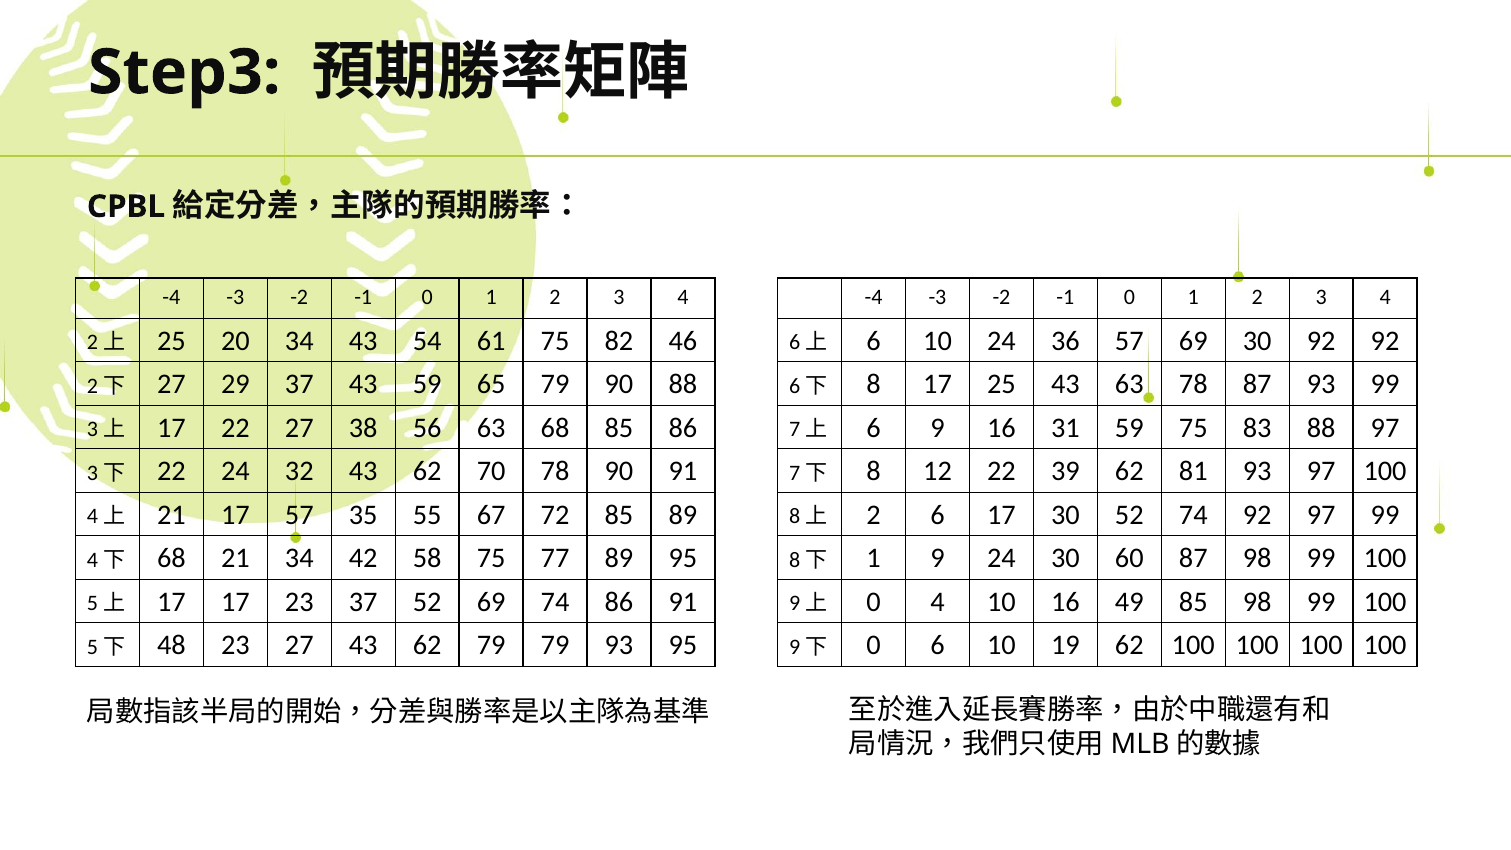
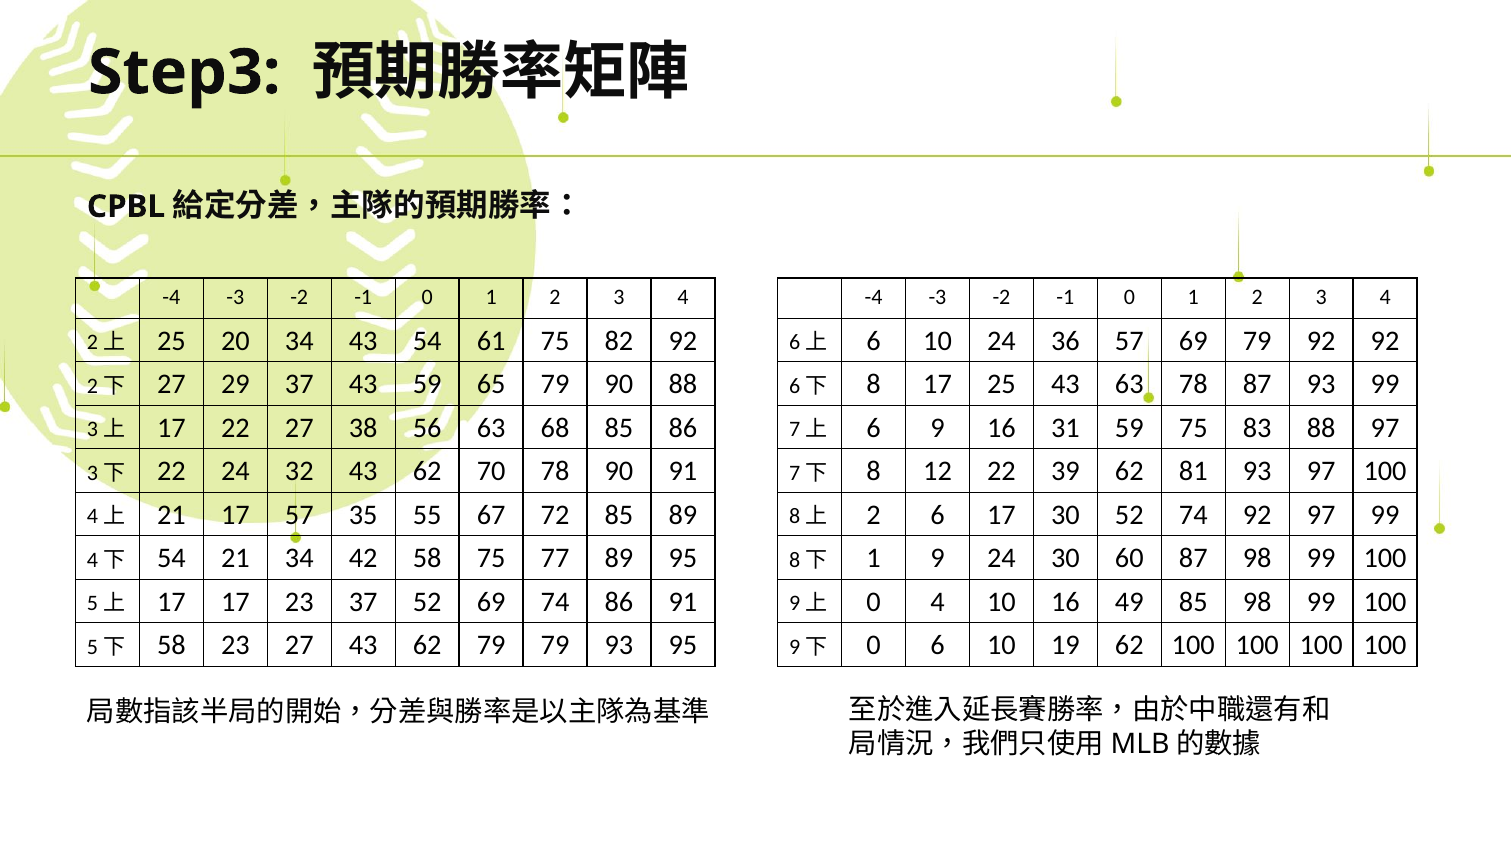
82 46: 46 -> 92 (683, 341)
69 30: 30 -> 79 (1257, 341)
68: 68 -> 54 (171, 558)
48: 48 -> 58 (171, 645)
